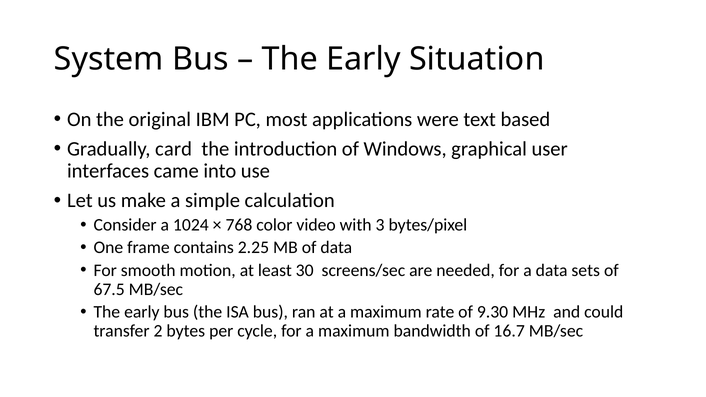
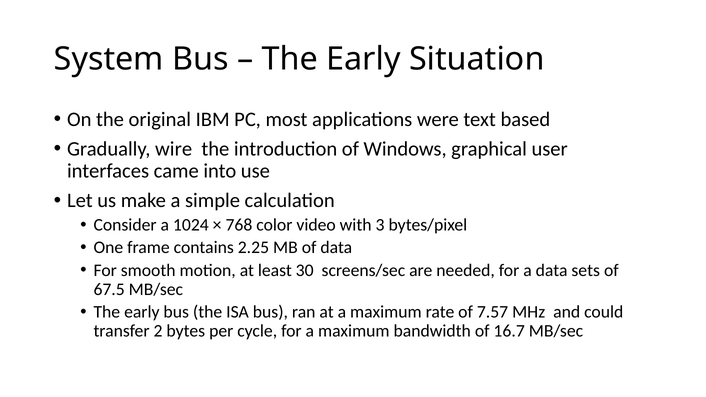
card: card -> wire (174, 149)
9.30: 9.30 -> 7.57 (493, 312)
